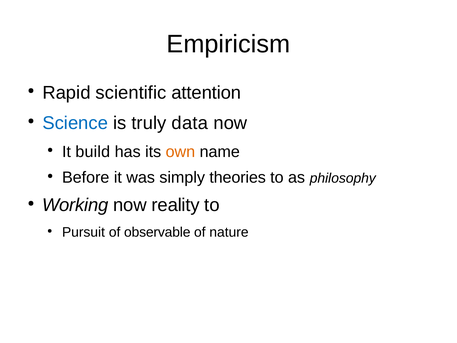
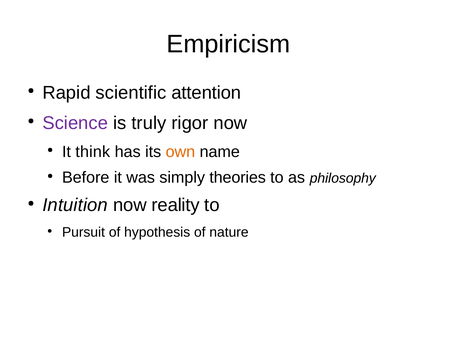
Science colour: blue -> purple (75, 123)
data: data -> rigor (190, 123)
build: build -> think (93, 152)
Working: Working -> Intuition (75, 205)
observable: observable -> hypothesis (157, 232)
